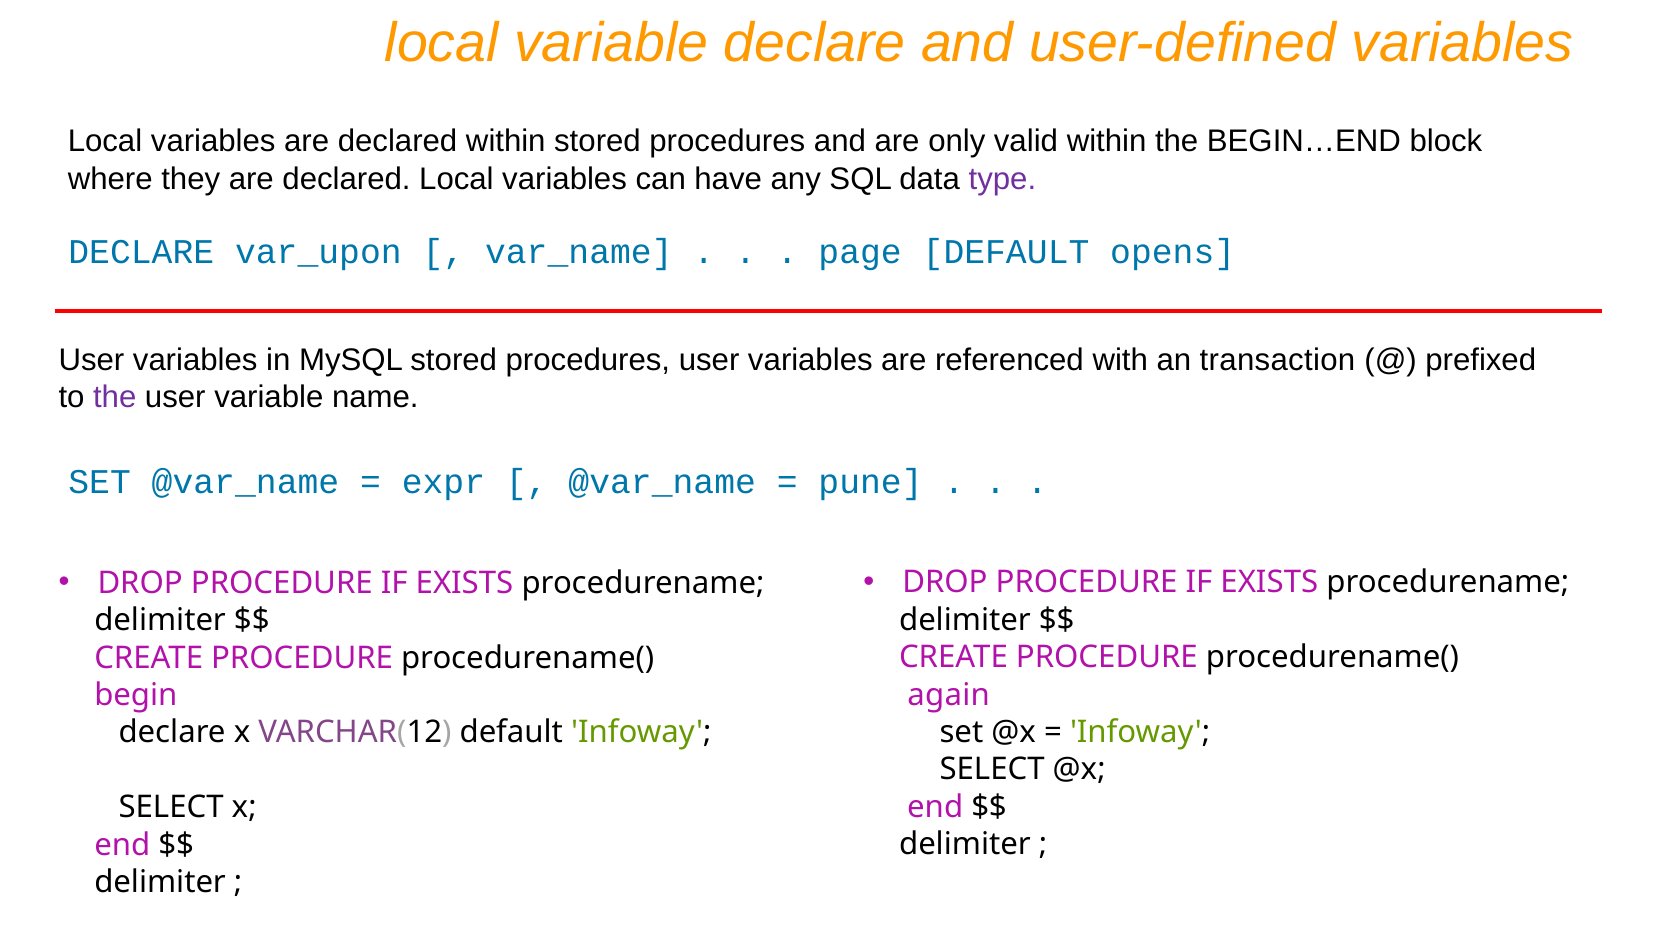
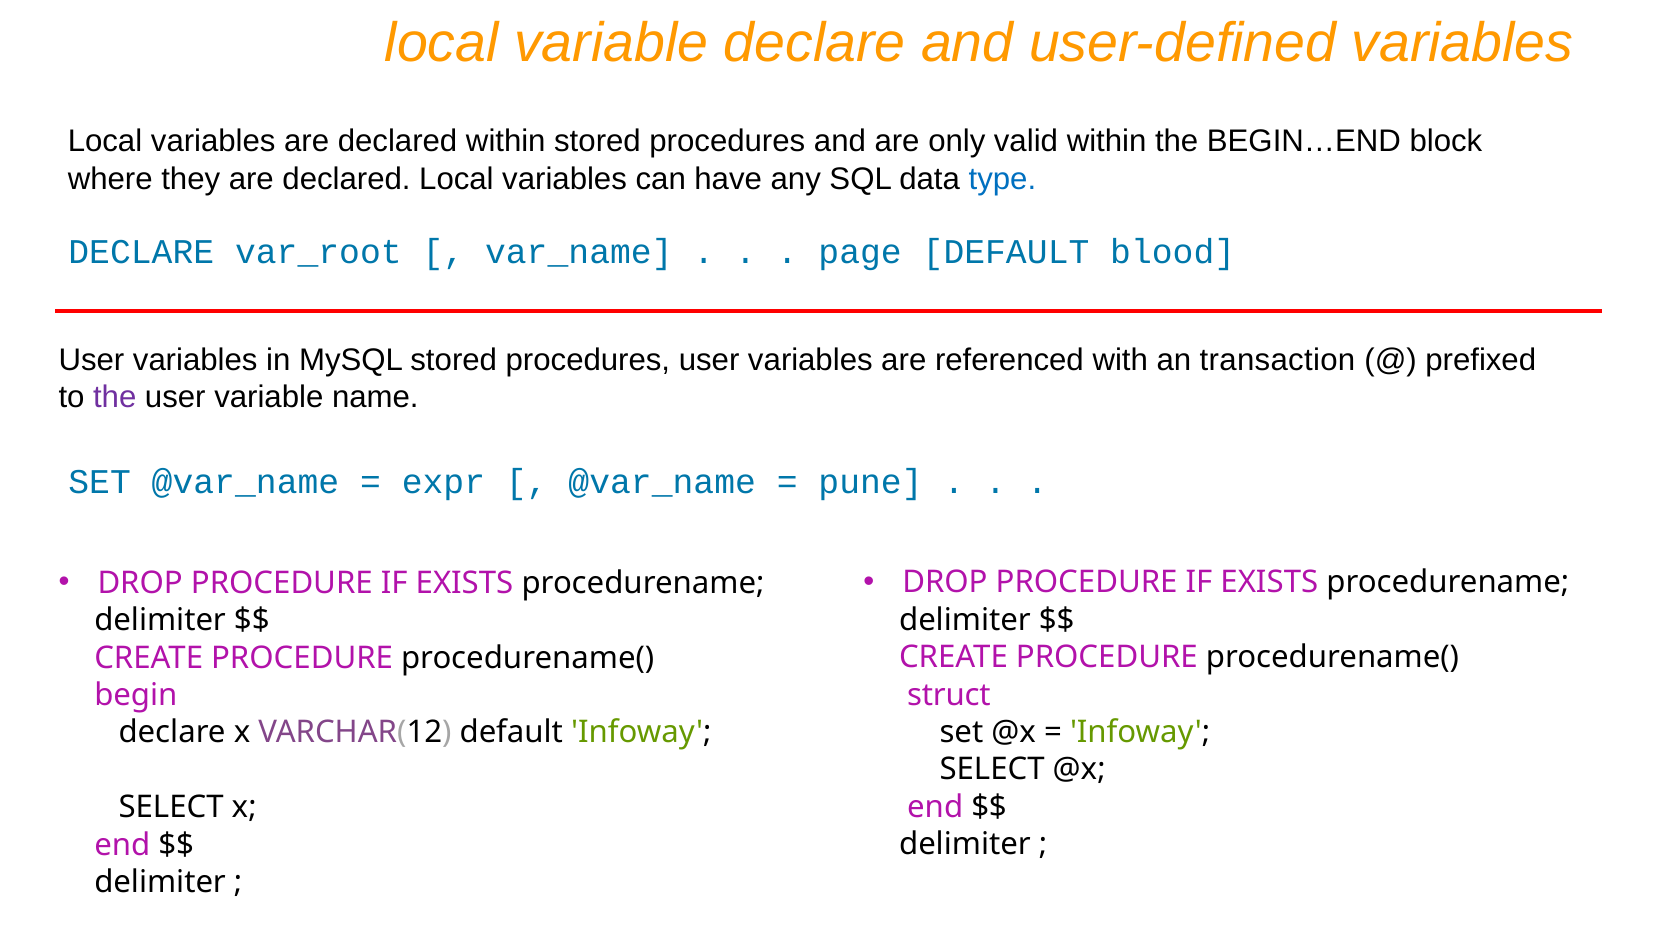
type colour: purple -> blue (1002, 179)
var_upon: var_upon -> var_root (318, 252)
opens: opens -> blood (1173, 252)
again: again -> struct (949, 694)
